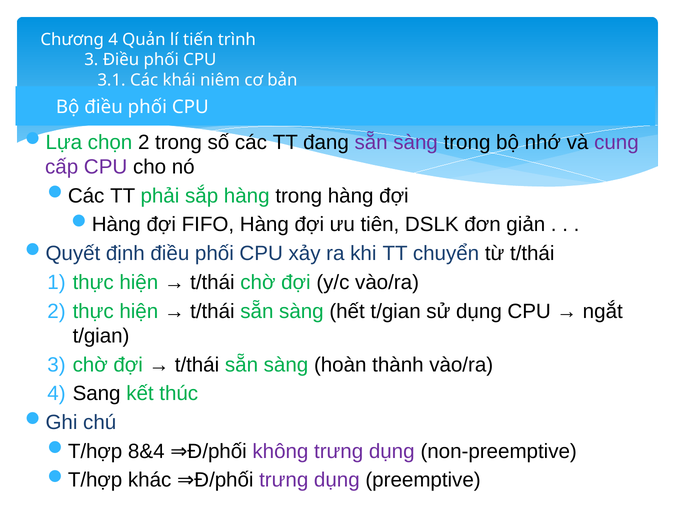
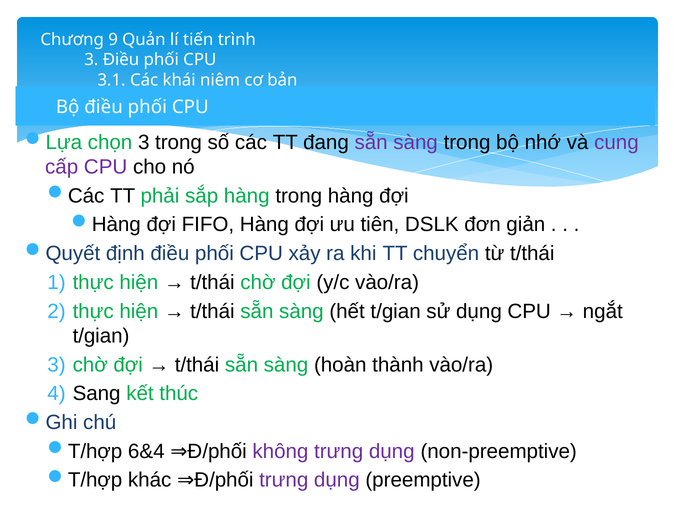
Chương 4: 4 -> 9 (113, 40)
chọn 2: 2 -> 3 (144, 142)
8&4: 8&4 -> 6&4 (146, 451)
